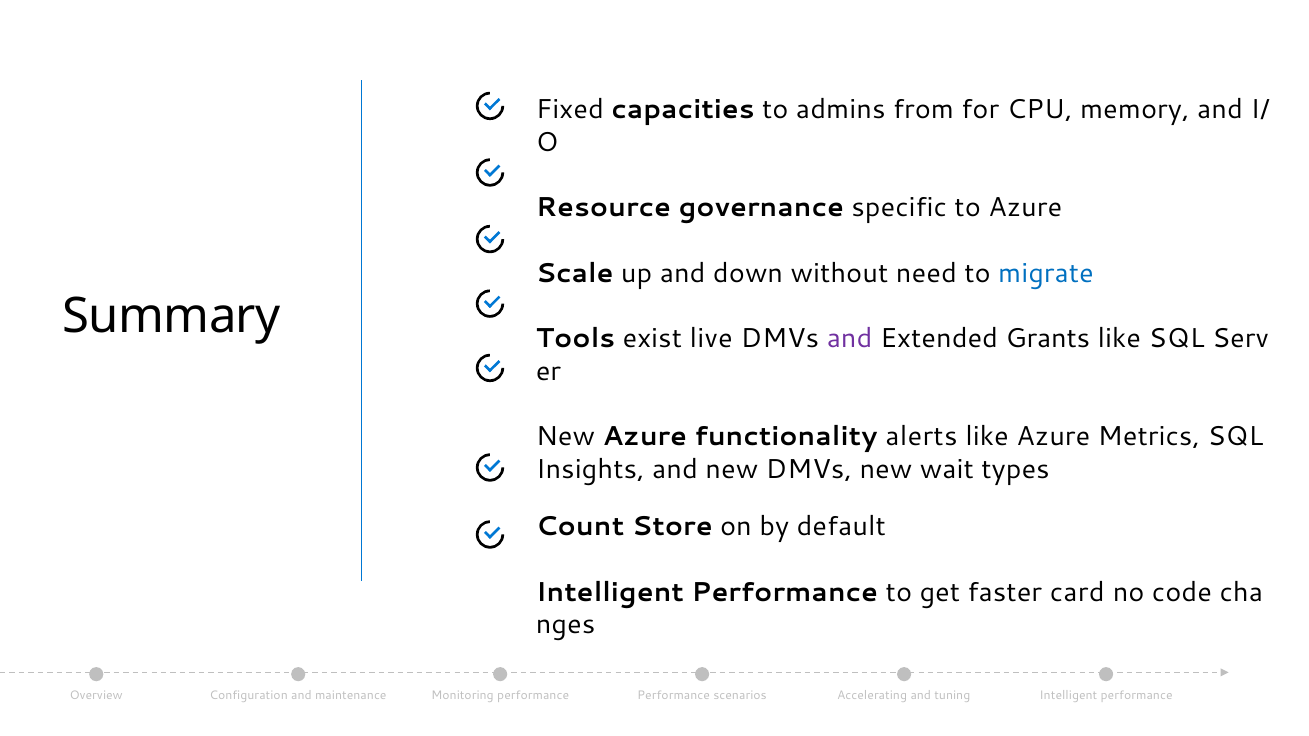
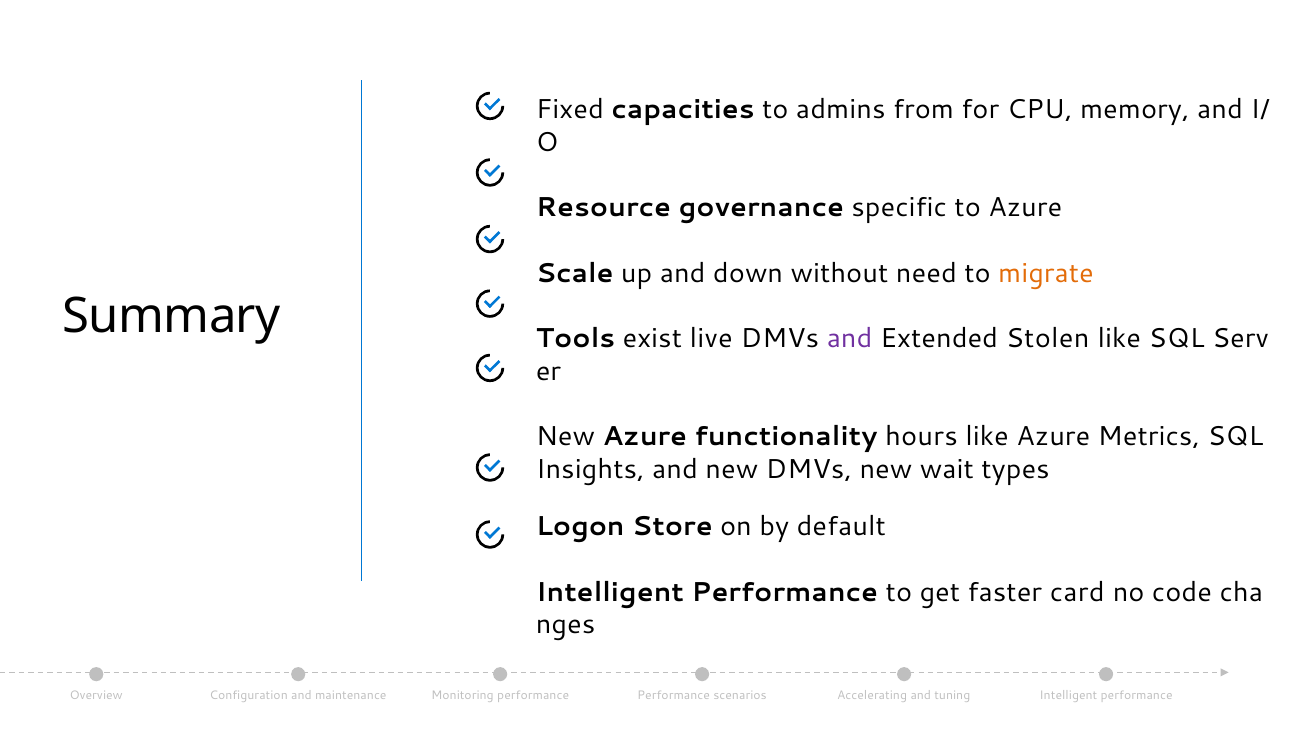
migrate colour: blue -> orange (1046, 273)
Grants: Grants -> Stolen (1048, 339)
alerts: alerts -> hours (921, 437)
Count: Count -> Logon (580, 527)
